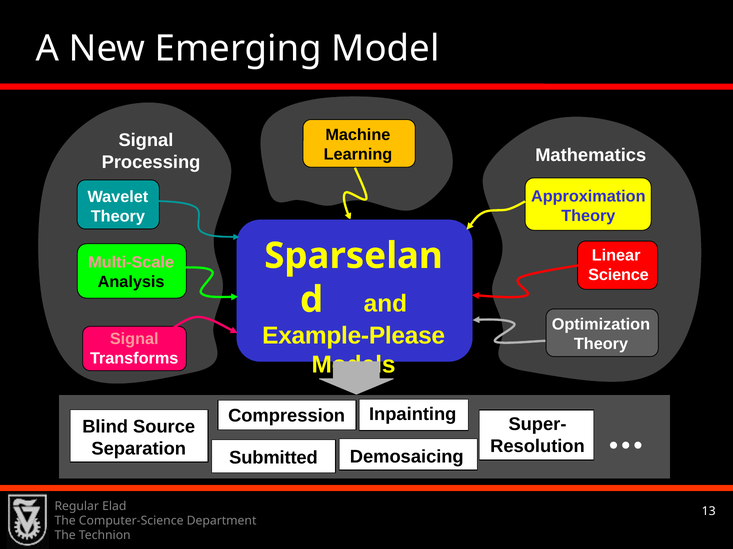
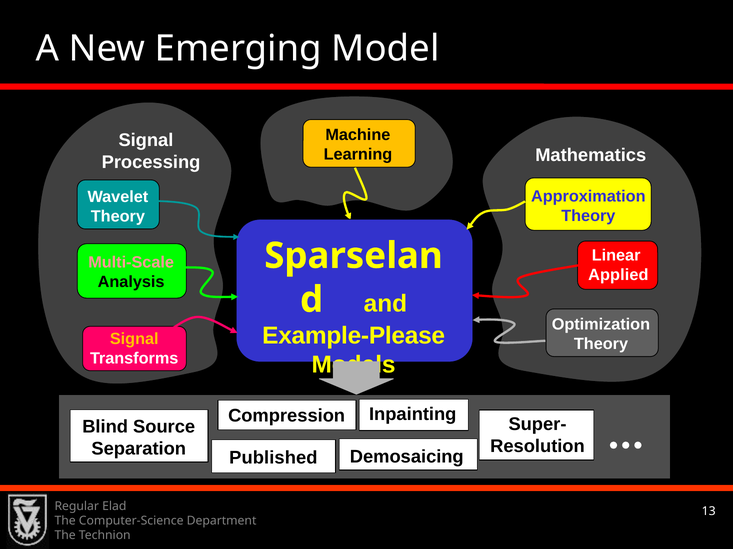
Science: Science -> Applied (618, 275)
Signal colour: pink -> yellow (134, 339)
Submitted: Submitted -> Published (273, 459)
